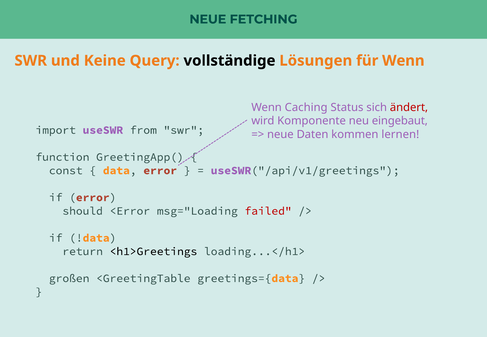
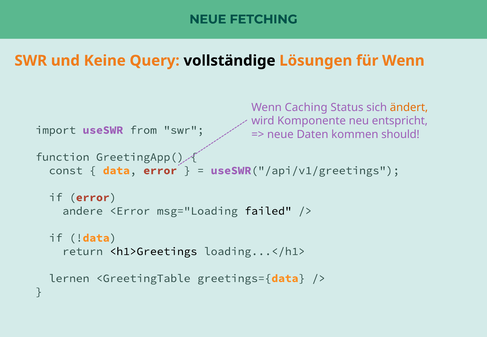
ändert colour: red -> orange (409, 107)
eingebaut: eingebaut -> entspricht (400, 121)
lernen: lernen -> should (400, 134)
should: should -> andere (83, 211)
failed colour: red -> black (268, 211)
großen: großen -> lernen (69, 278)
